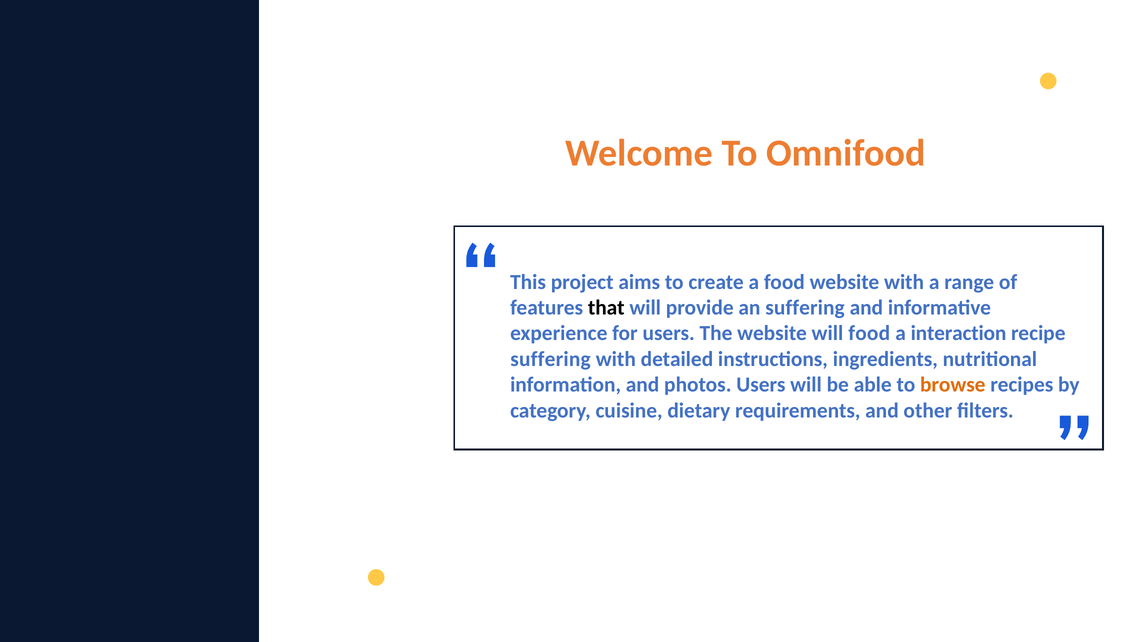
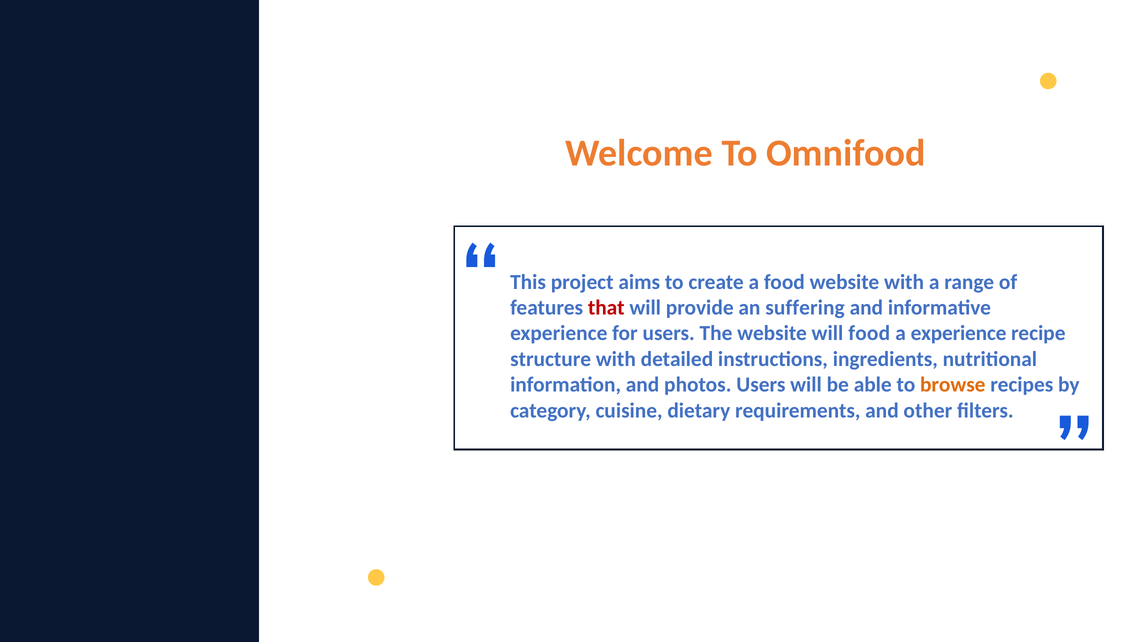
that colour: black -> red (606, 308)
a interaction: interaction -> experience (959, 333)
suffering: suffering -> structure (551, 359)
